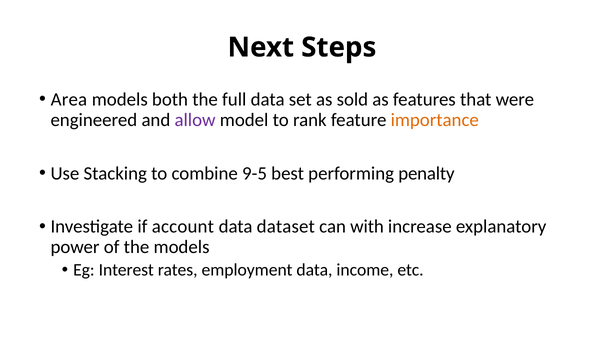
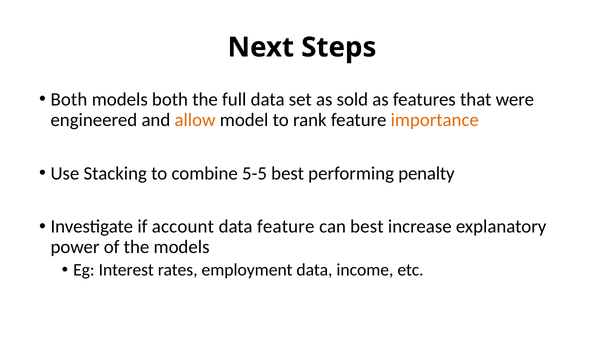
Area: Area -> Both (69, 99)
allow colour: purple -> orange (195, 120)
9-5: 9-5 -> 5-5 (255, 173)
data dataset: dataset -> feature (286, 227)
can with: with -> best (367, 227)
